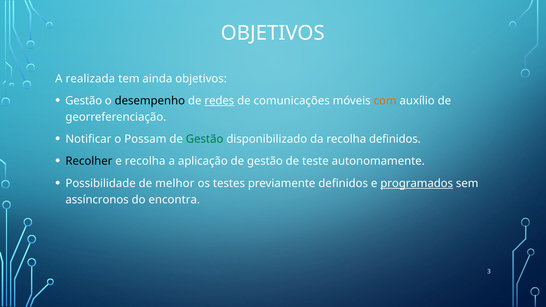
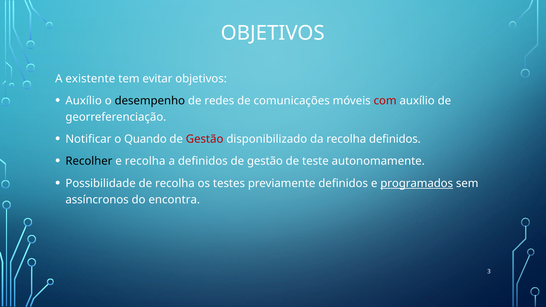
realizada: realizada -> existente (90, 79)
ainda: ainda -> evitar (157, 79)
Gestão: Gestão -> Auxílio (84, 101)
redes underline: present -> none (219, 101)
com colour: orange -> red (385, 101)
Possam: Possam -> Quando (145, 139)
Gestão colour: green -> red (205, 139)
a aplicação: aplicação -> definidos (203, 161)
de melhor: melhor -> recolha (175, 183)
